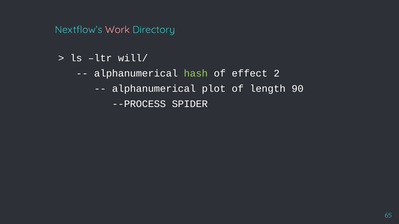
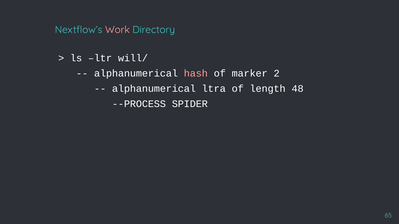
hash colour: light green -> pink (196, 73)
effect: effect -> marker (250, 73)
plot: plot -> ltra (214, 89)
90: 90 -> 48 (298, 89)
